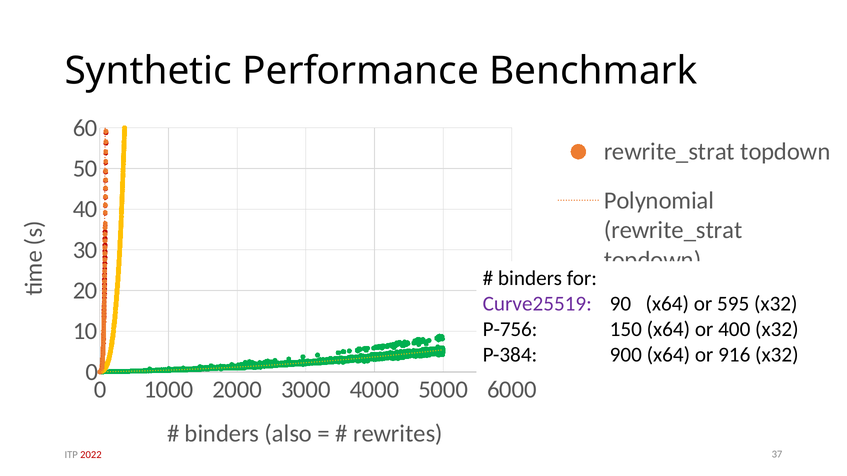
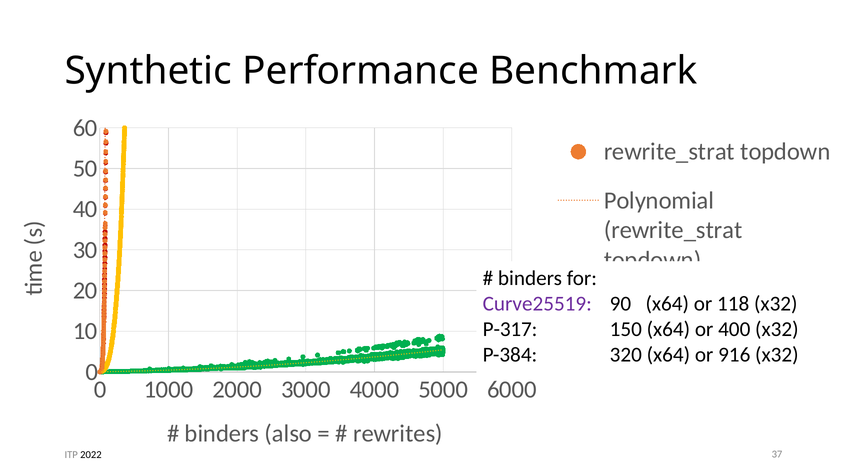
595: 595 -> 118 (733, 304)
P-756: P-756 -> P-317 (510, 330)
900: 900 -> 320 (626, 355)
2022 colour: red -> black (91, 455)
